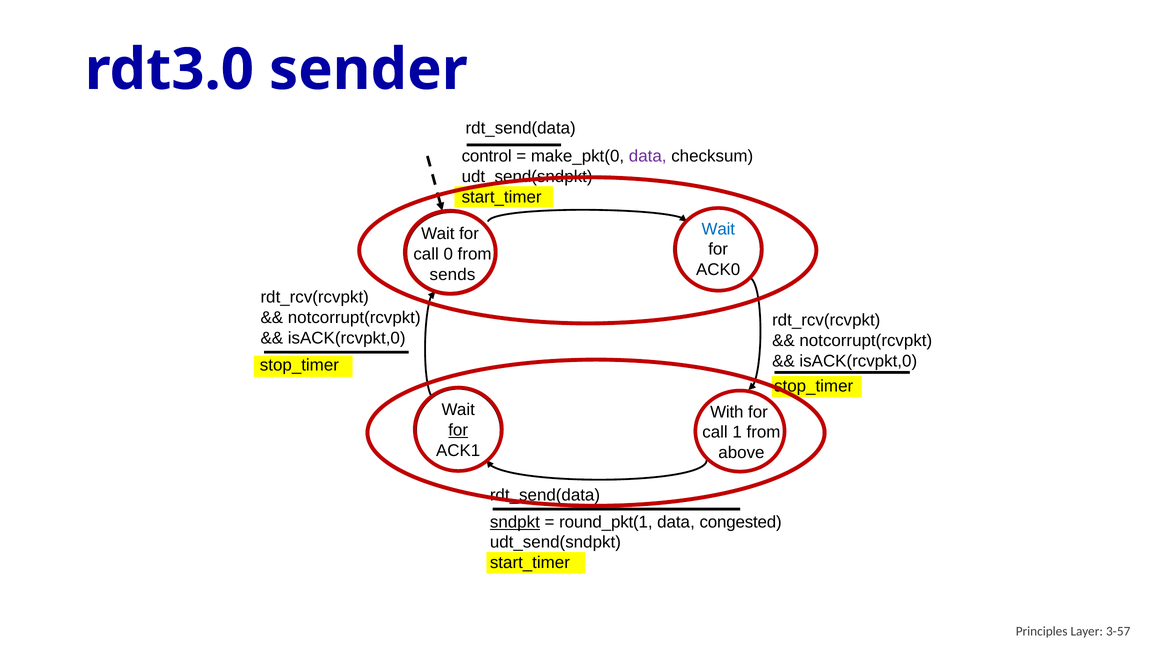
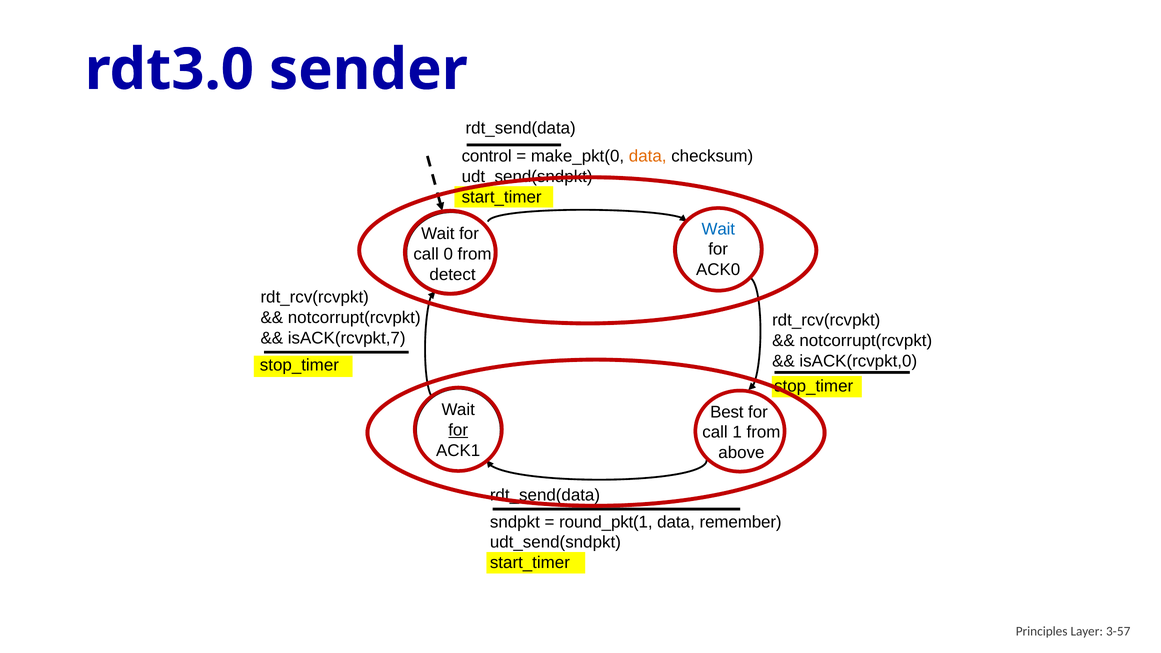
data colour: purple -> orange (648, 156)
sends: sends -> detect (453, 275)
isACK(rcvpkt,0: isACK(rcvpkt,0 -> isACK(rcvpkt,7 (347, 338)
With: With -> Best (727, 412)
sndpkt underline: present -> none (515, 522)
congested: congested -> remember (741, 522)
